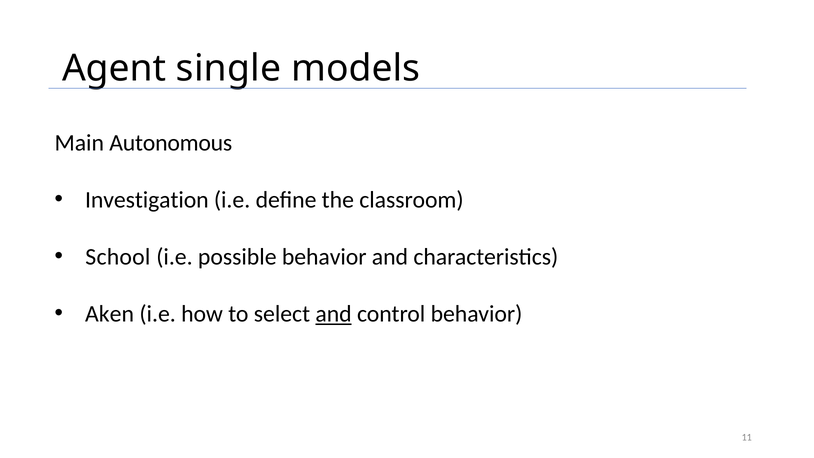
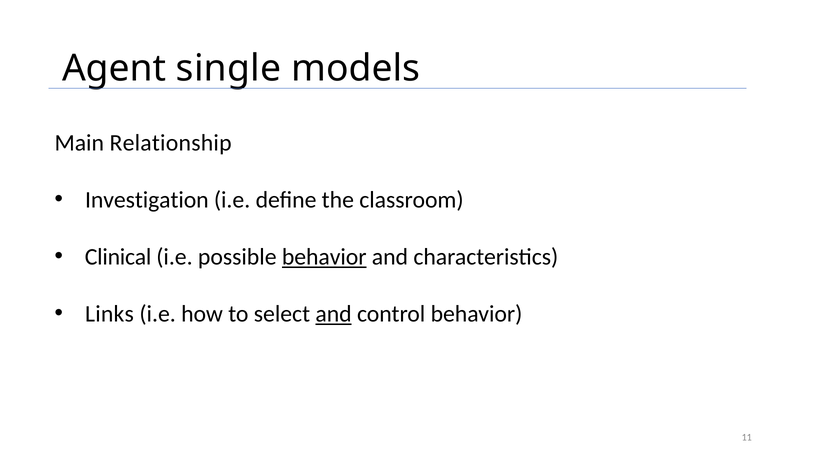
Autonomous: Autonomous -> Relationship (171, 143)
School: School -> Clinical (118, 257)
behavior underline: none -> present (324, 257)
Aken: Aken -> Links (109, 314)
